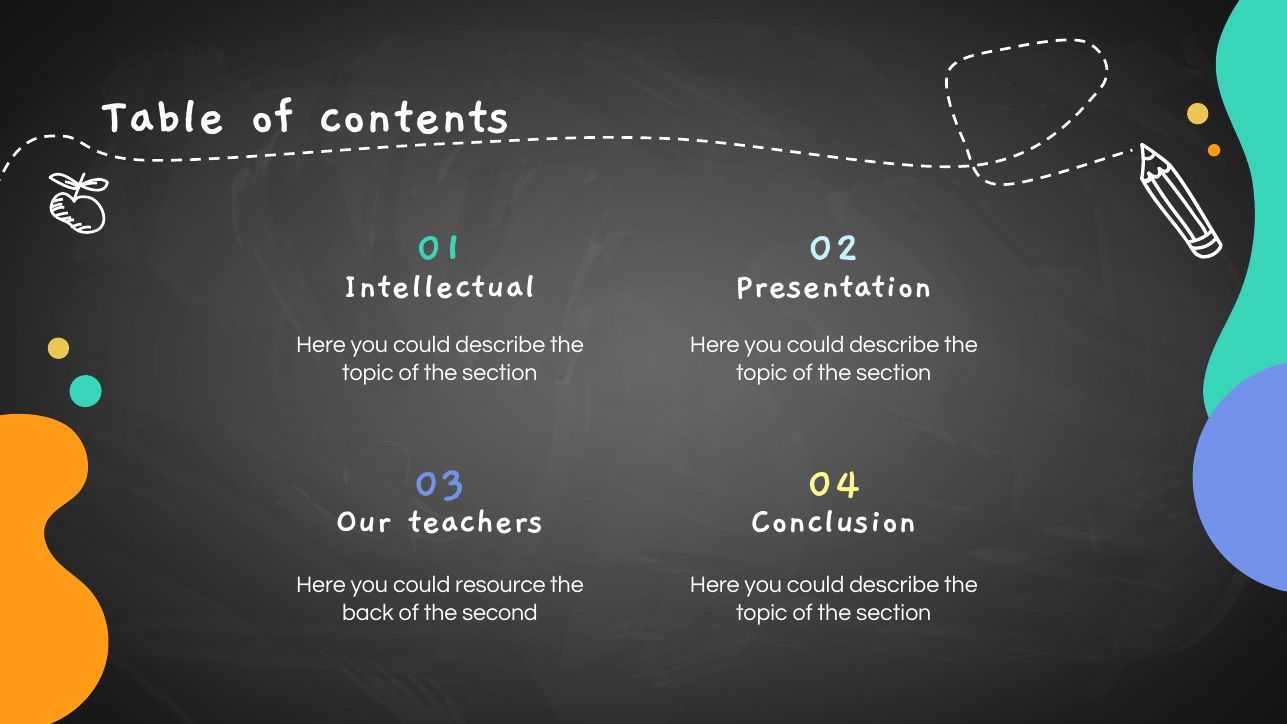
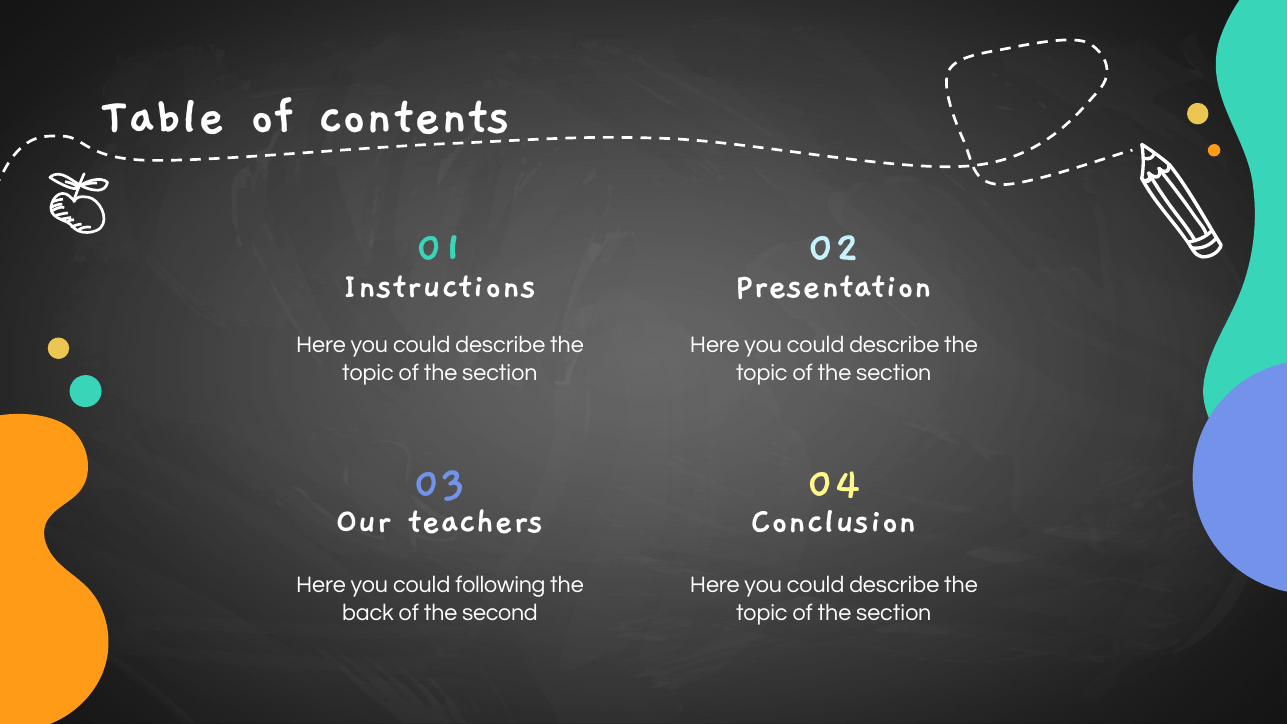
Intellectual: Intellectual -> Instructions (440, 284)
resource: resource -> following (500, 584)
